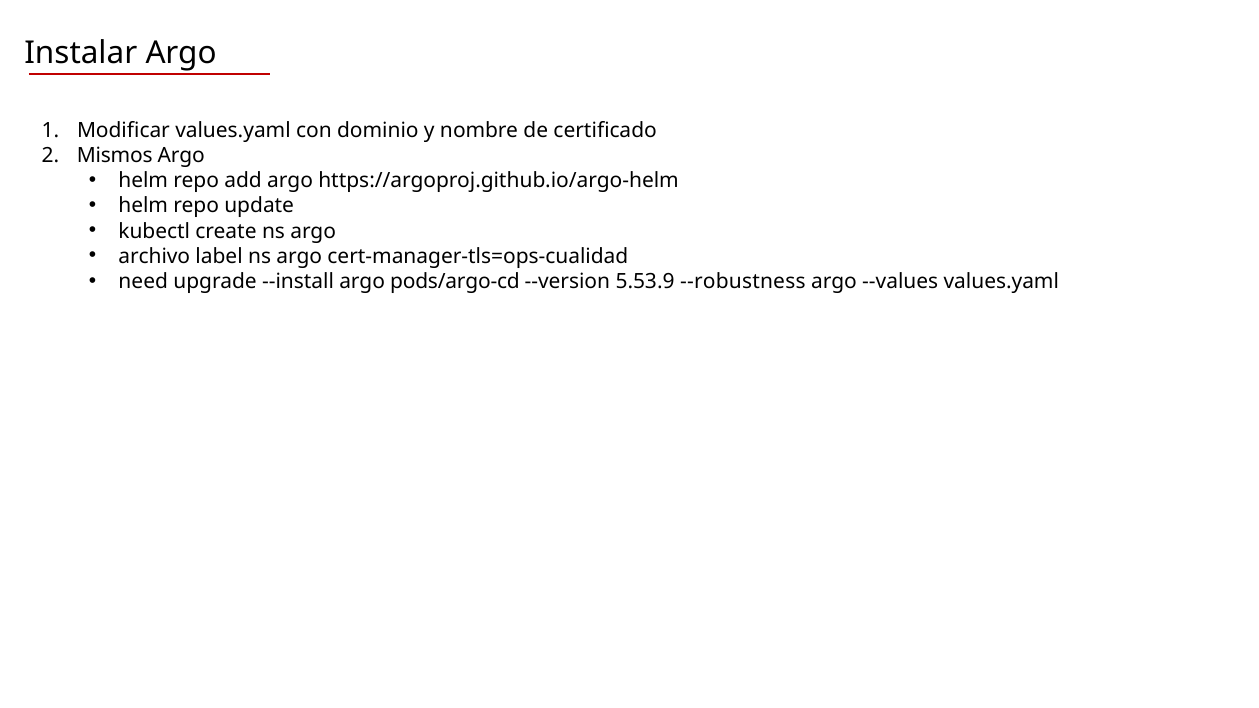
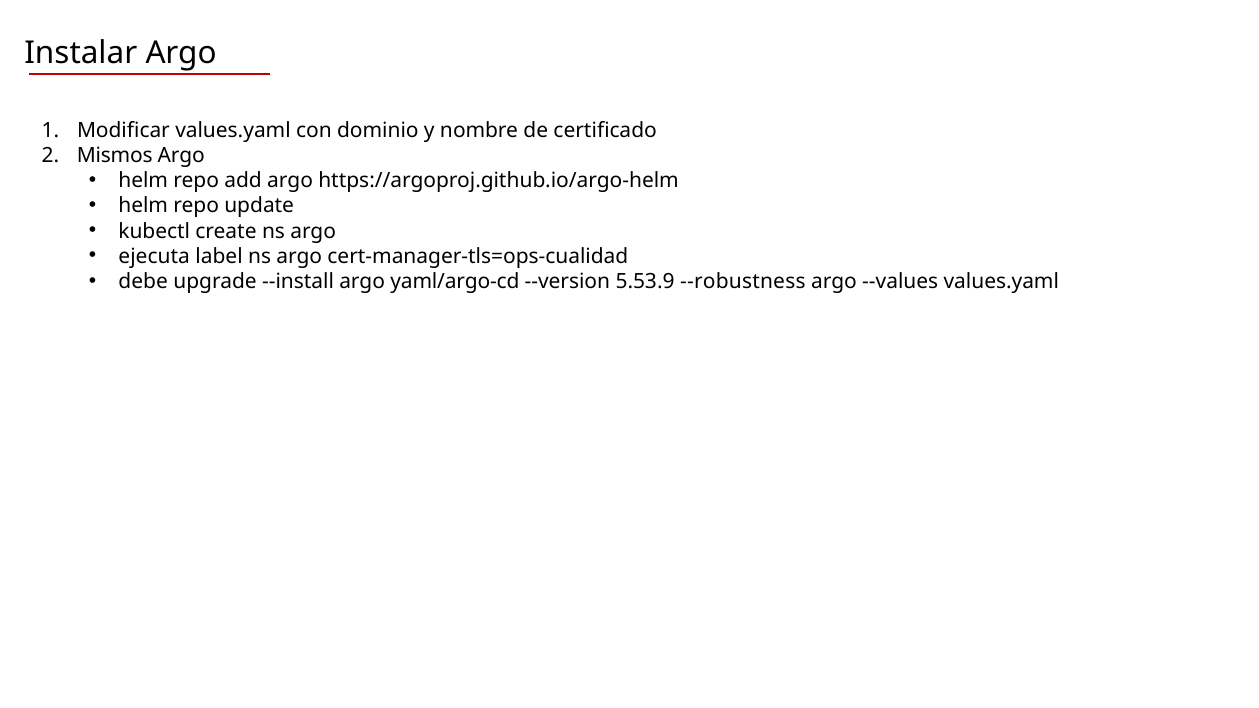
archivo: archivo -> ejecuta (154, 256)
need: need -> debe (143, 282)
pods/argo-cd: pods/argo-cd -> yaml/argo-cd (455, 282)
